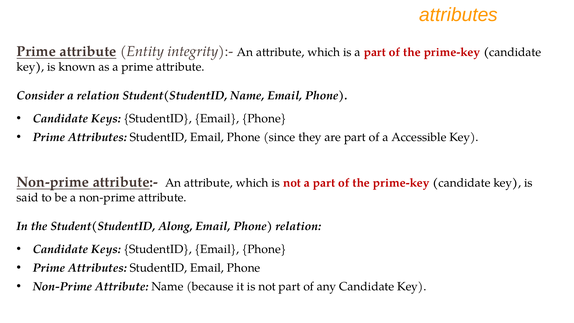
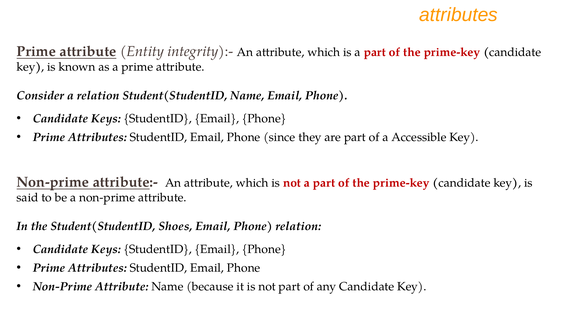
Along: Along -> Shoes (175, 226)
